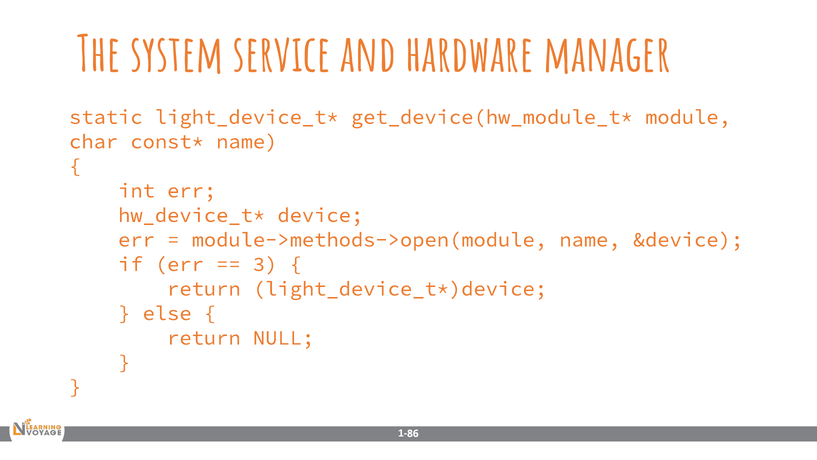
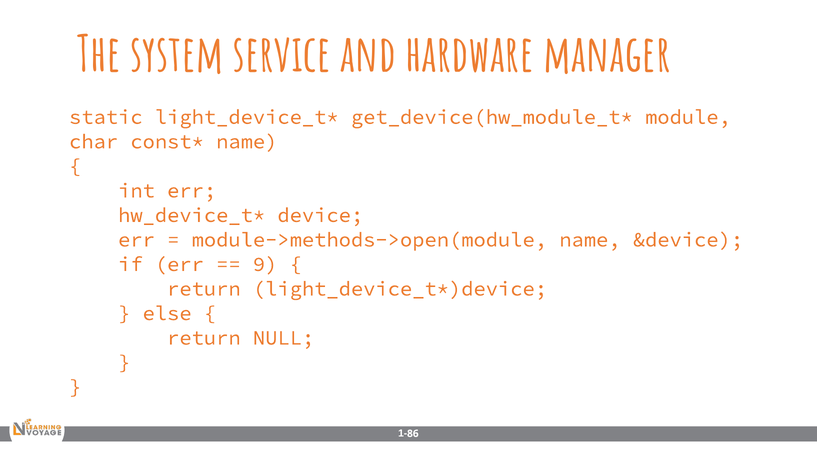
3: 3 -> 9 (265, 264)
